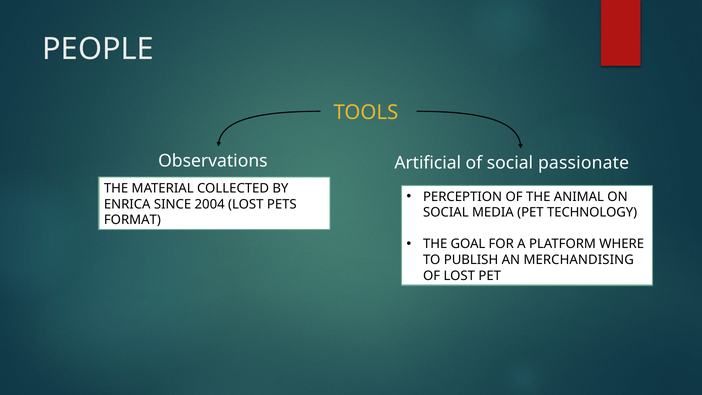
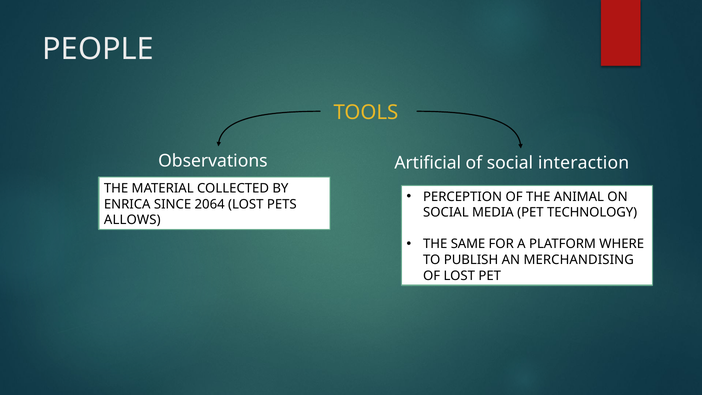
passionate: passionate -> interaction (584, 163)
2004: 2004 -> 2064 (210, 204)
FORMAT: FORMAT -> ALLOWS (132, 220)
GOAL: GOAL -> SAME (468, 244)
